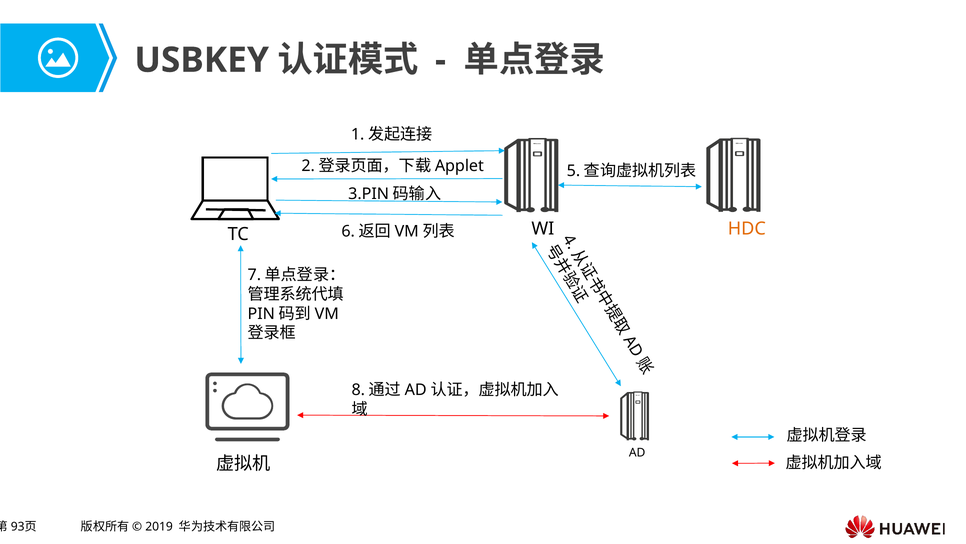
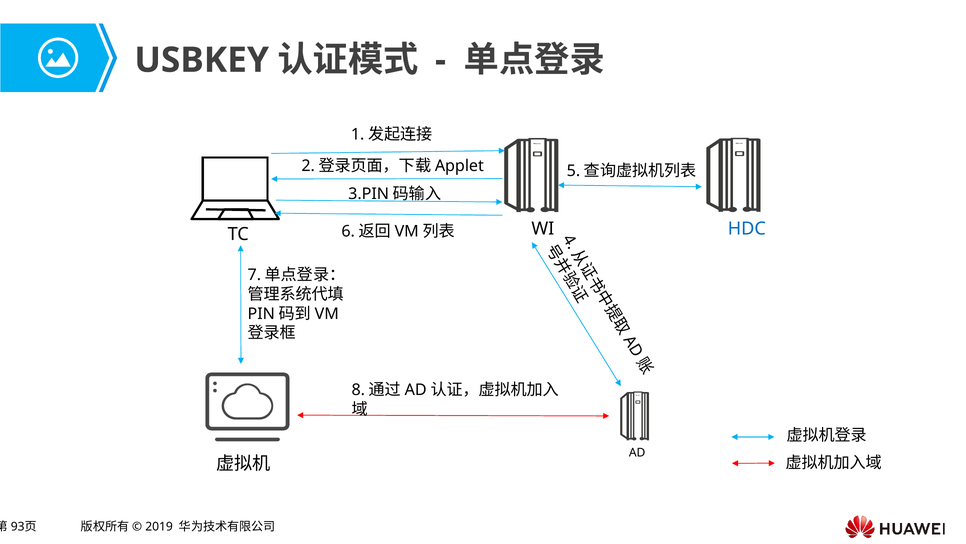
HDC colour: orange -> blue (747, 229)
